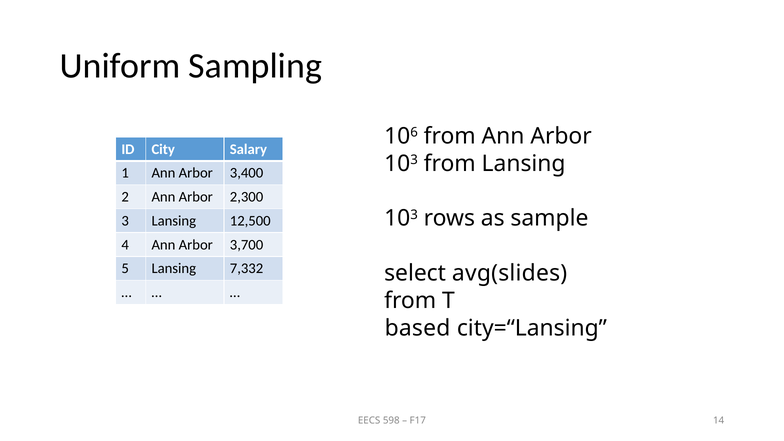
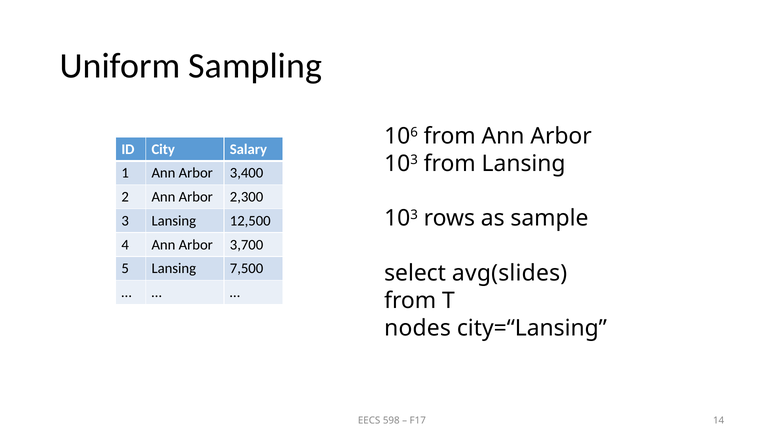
7,332: 7,332 -> 7,500 (247, 269)
based: based -> nodes (418, 328)
